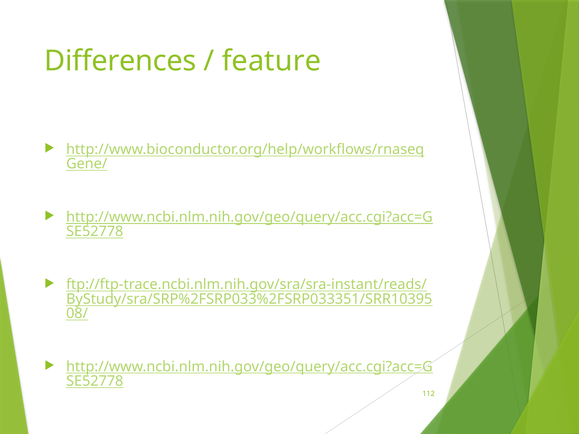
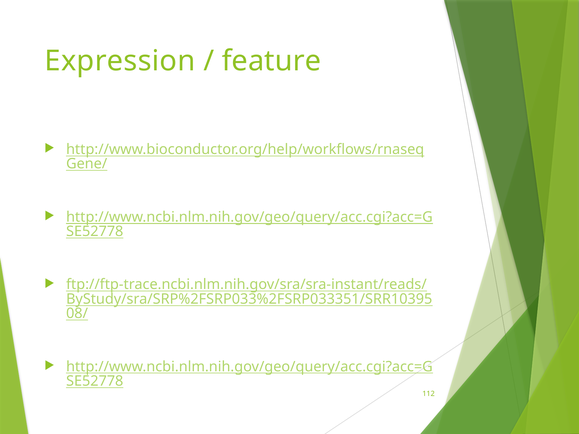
Differences: Differences -> Expression (120, 61)
